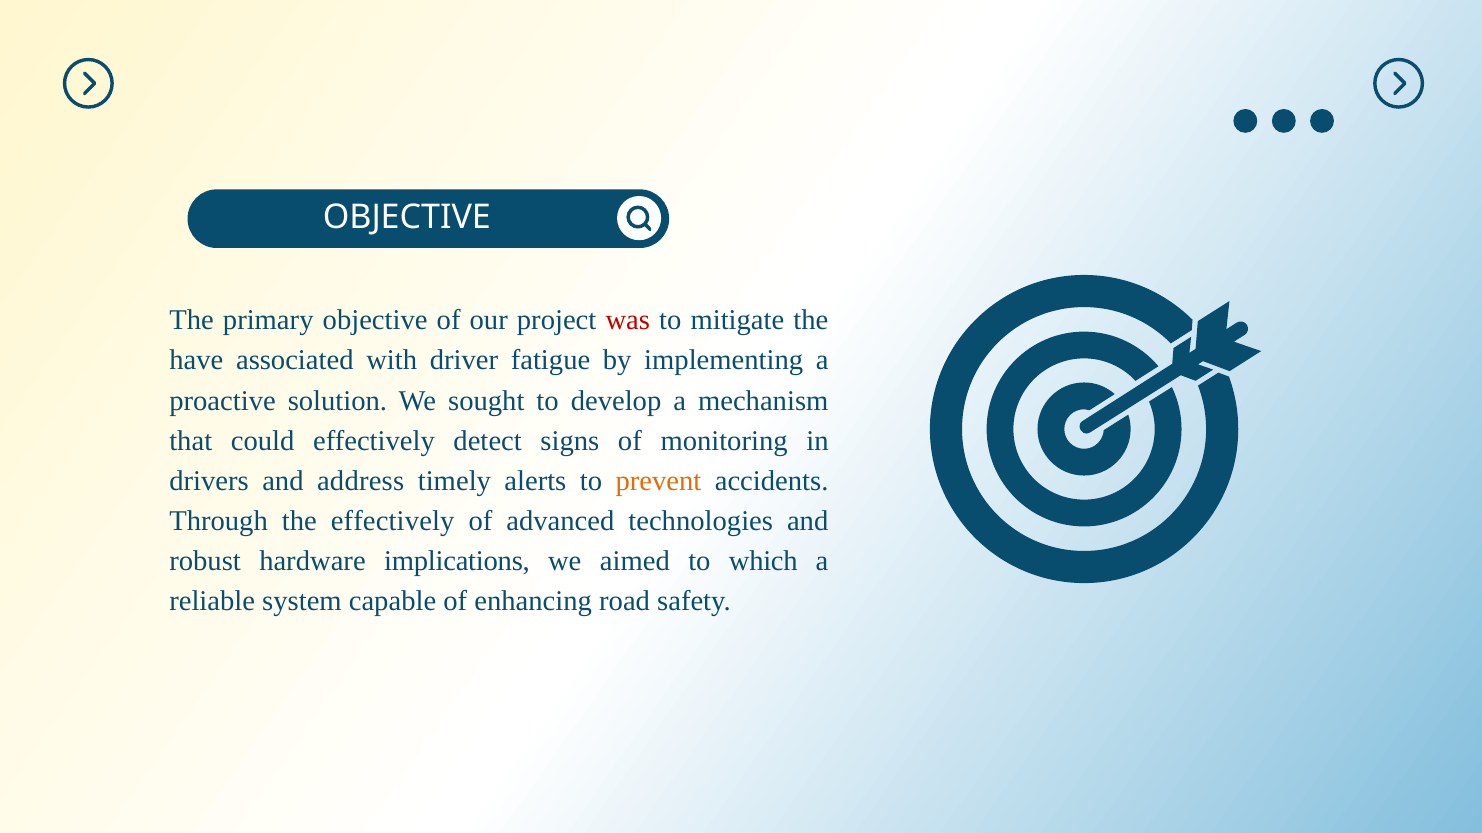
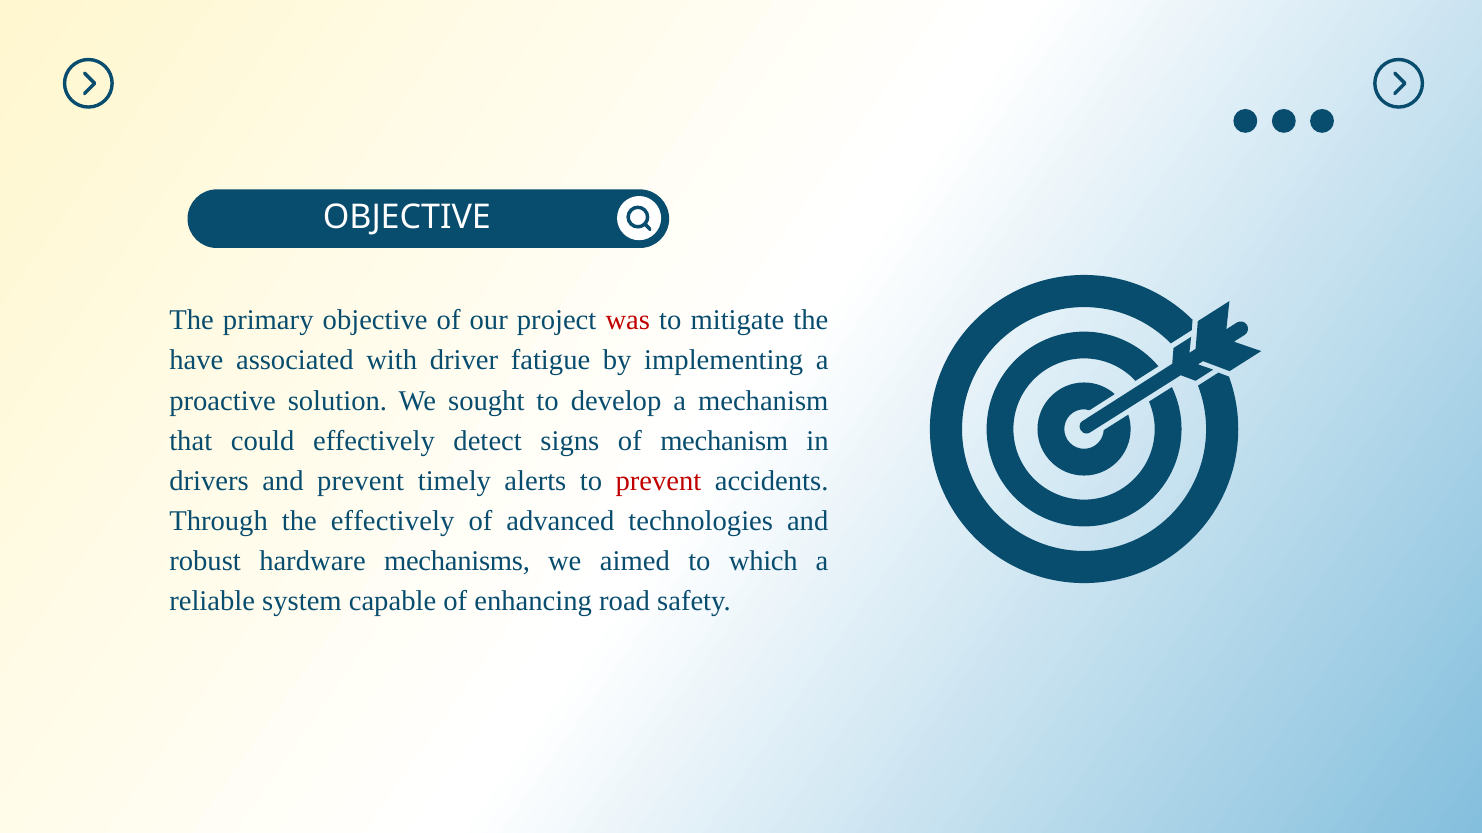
of monitoring: monitoring -> mechanism (724, 441)
and address: address -> prevent (361, 481)
prevent colour: orange -> red (658, 481)
implications: implications -> mechanisms (457, 561)
